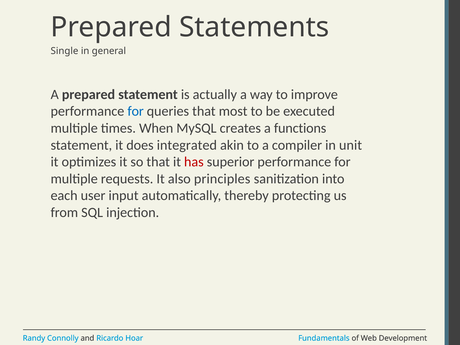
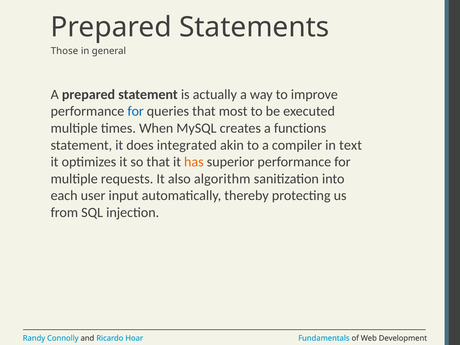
Single: Single -> Those (64, 51)
unit: unit -> text (351, 145)
has colour: red -> orange (194, 162)
principles: principles -> algorithm (222, 179)
